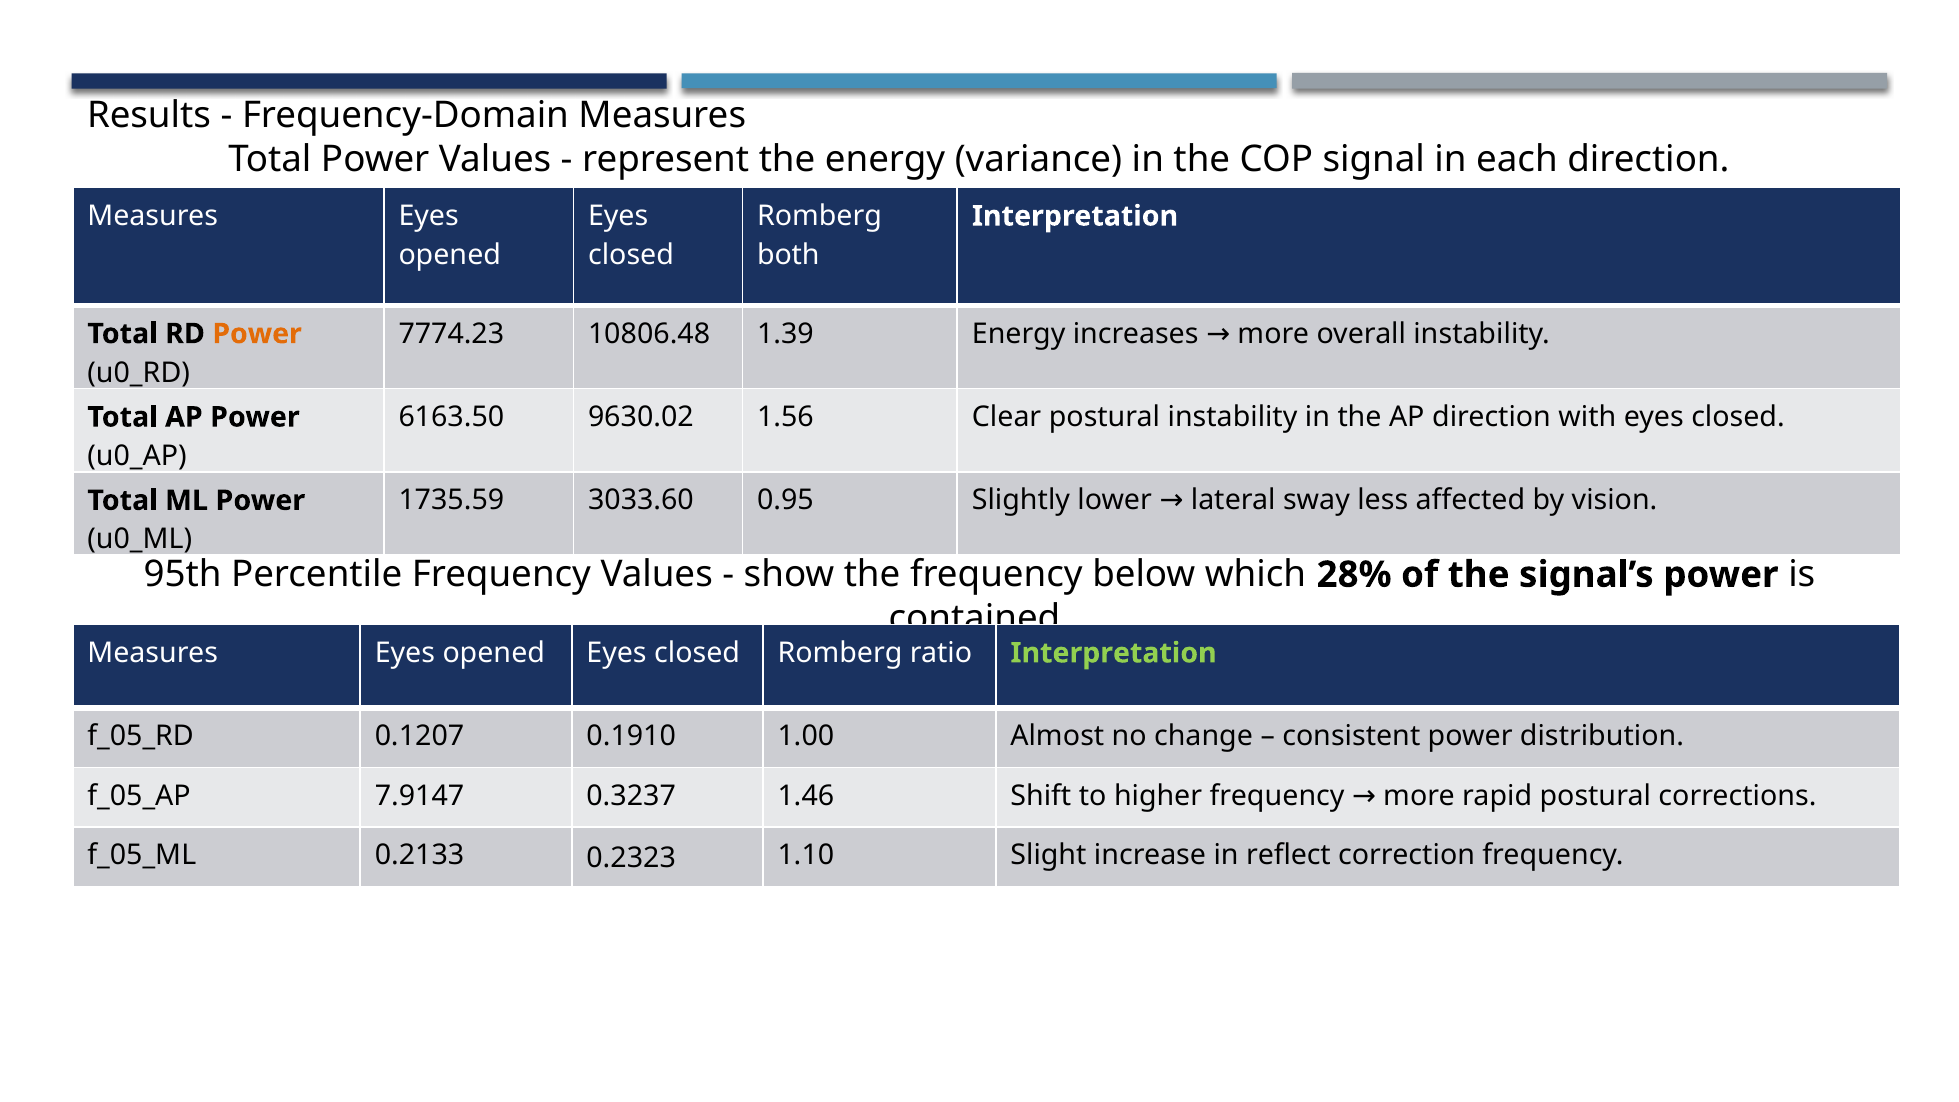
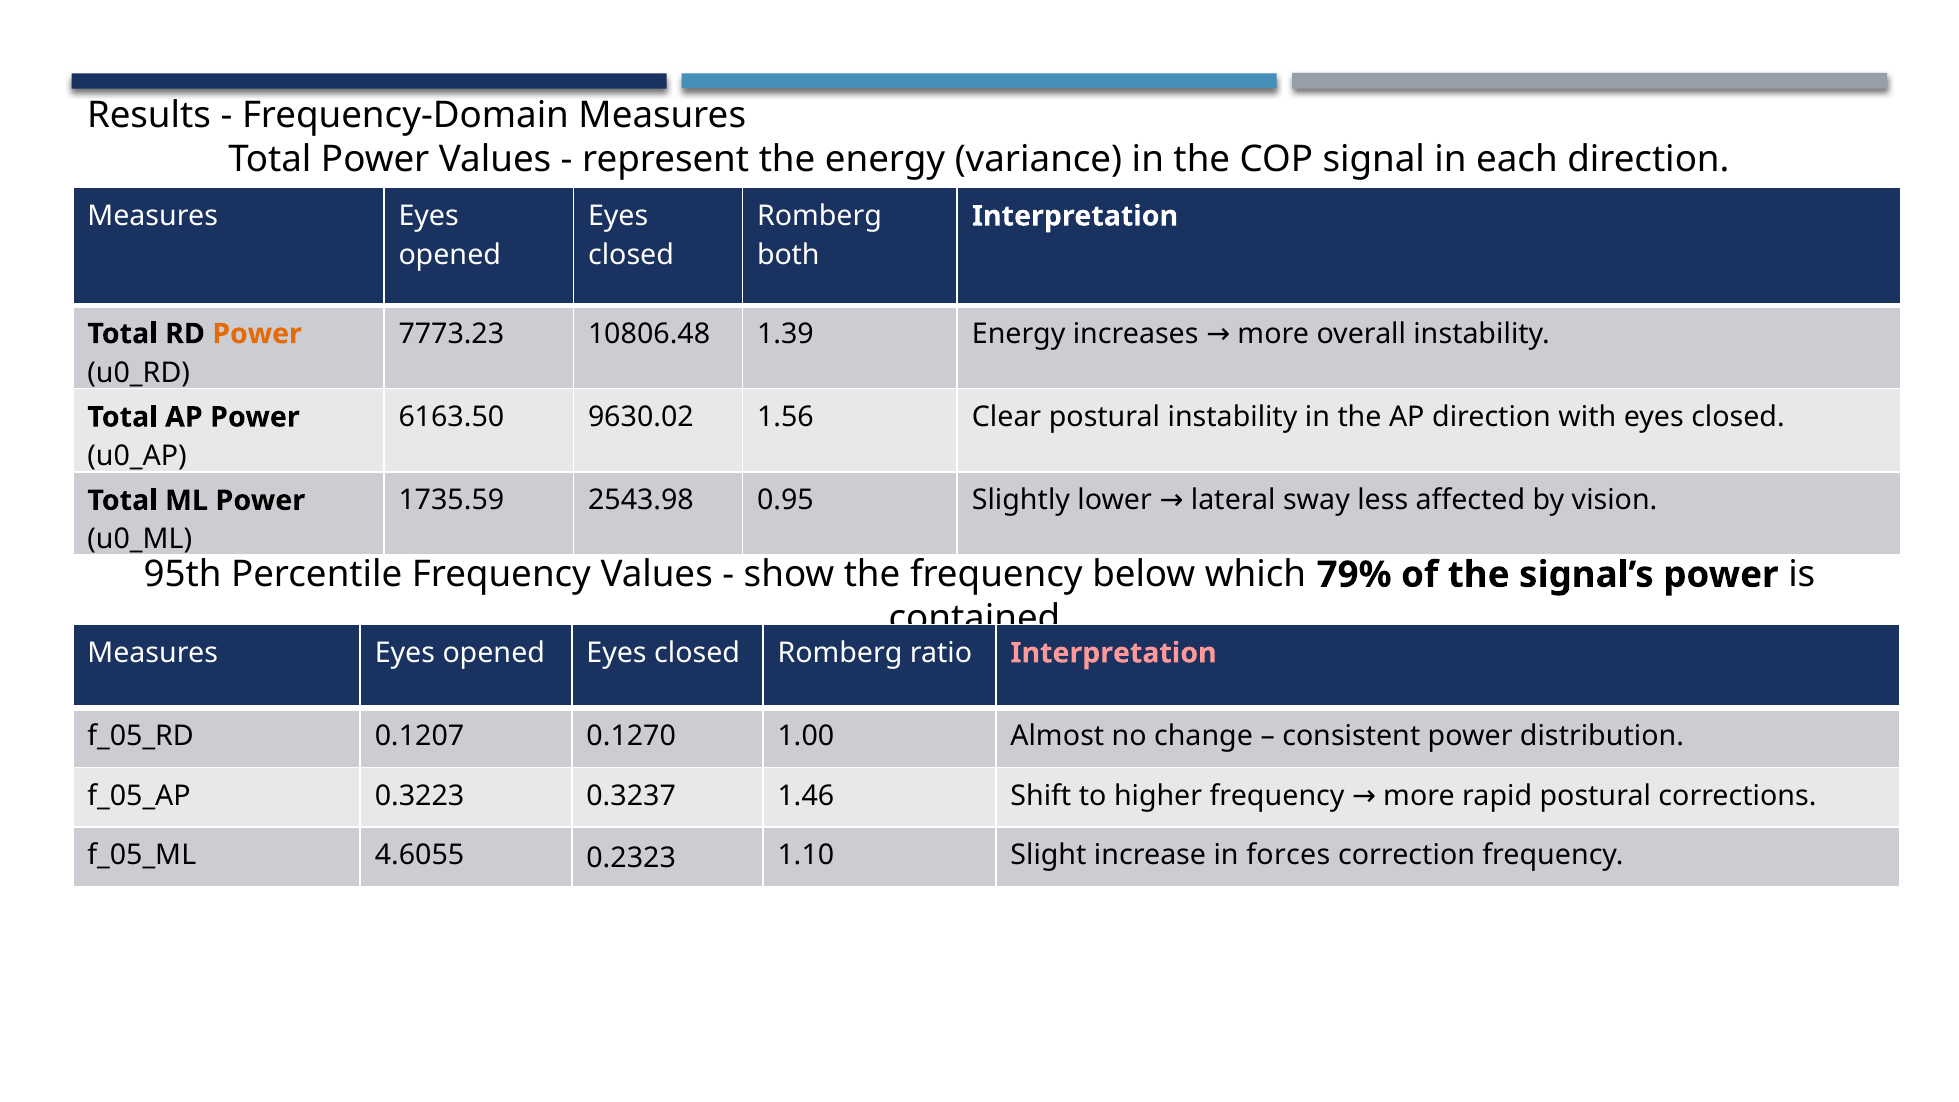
7774.23: 7774.23 -> 7773.23 (451, 334)
3033.60: 3033.60 -> 2543.98 (641, 500)
28%: 28% -> 79% (1354, 575)
Interpretation colour: light green -> pink (1114, 653)
0.1910: 0.1910 -> 0.1270 (631, 736)
7.9147: 7.9147 -> 0.3223 (420, 796)
0.2133: 0.2133 -> 4.6055 (420, 856)
reflect: reflect -> forces (1288, 856)
